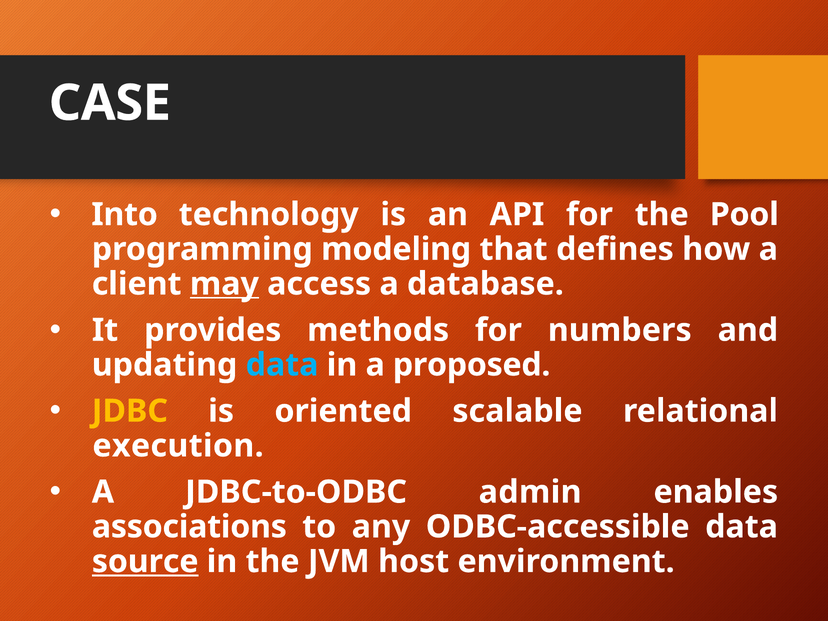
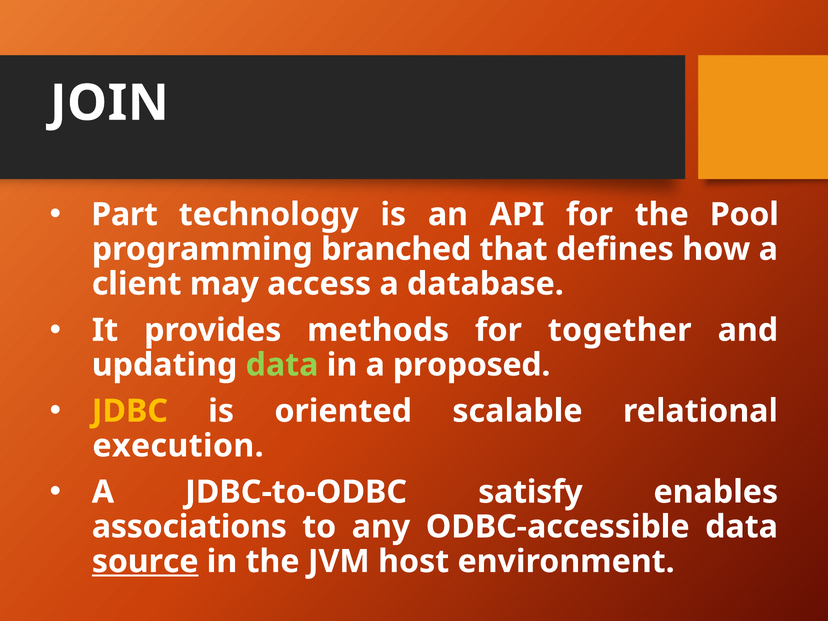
CASE: CASE -> JOIN (109, 103)
Into: Into -> Part (125, 214)
modeling: modeling -> branched (396, 249)
may underline: present -> none (224, 284)
numbers: numbers -> together (620, 330)
data colour: light blue -> light green (282, 365)
admin: admin -> satisfy (530, 492)
